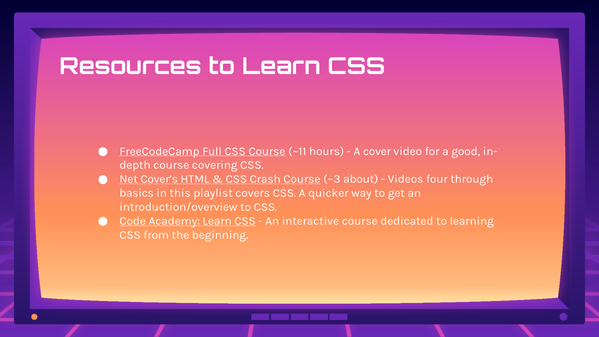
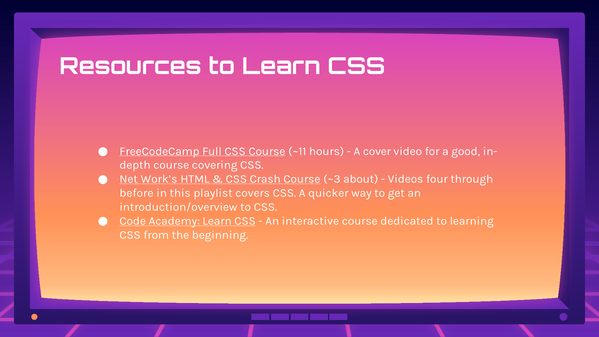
Cover’s: Cover’s -> Work’s (159, 179)
basics: basics -> before (136, 193)
